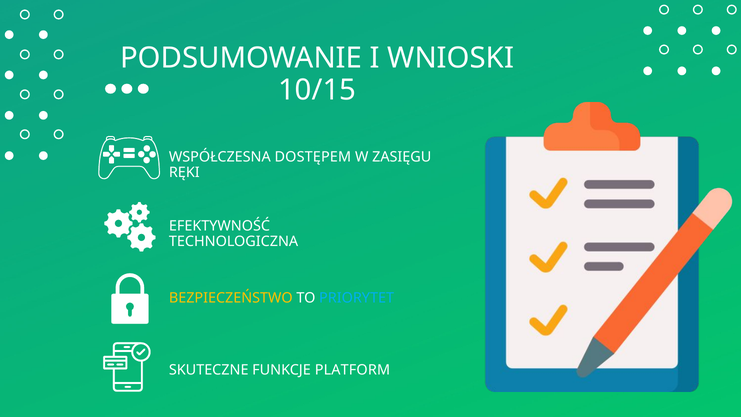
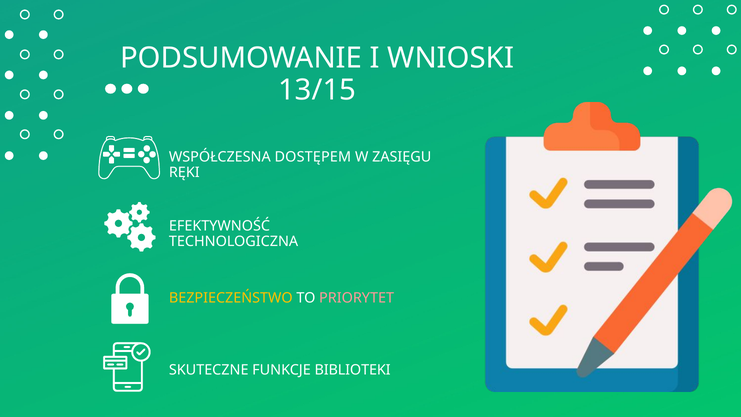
10/15: 10/15 -> 13/15 (317, 90)
PRIORYTET colour: light blue -> pink (357, 298)
PLATFORM: PLATFORM -> BIBLIOTEKI (353, 370)
